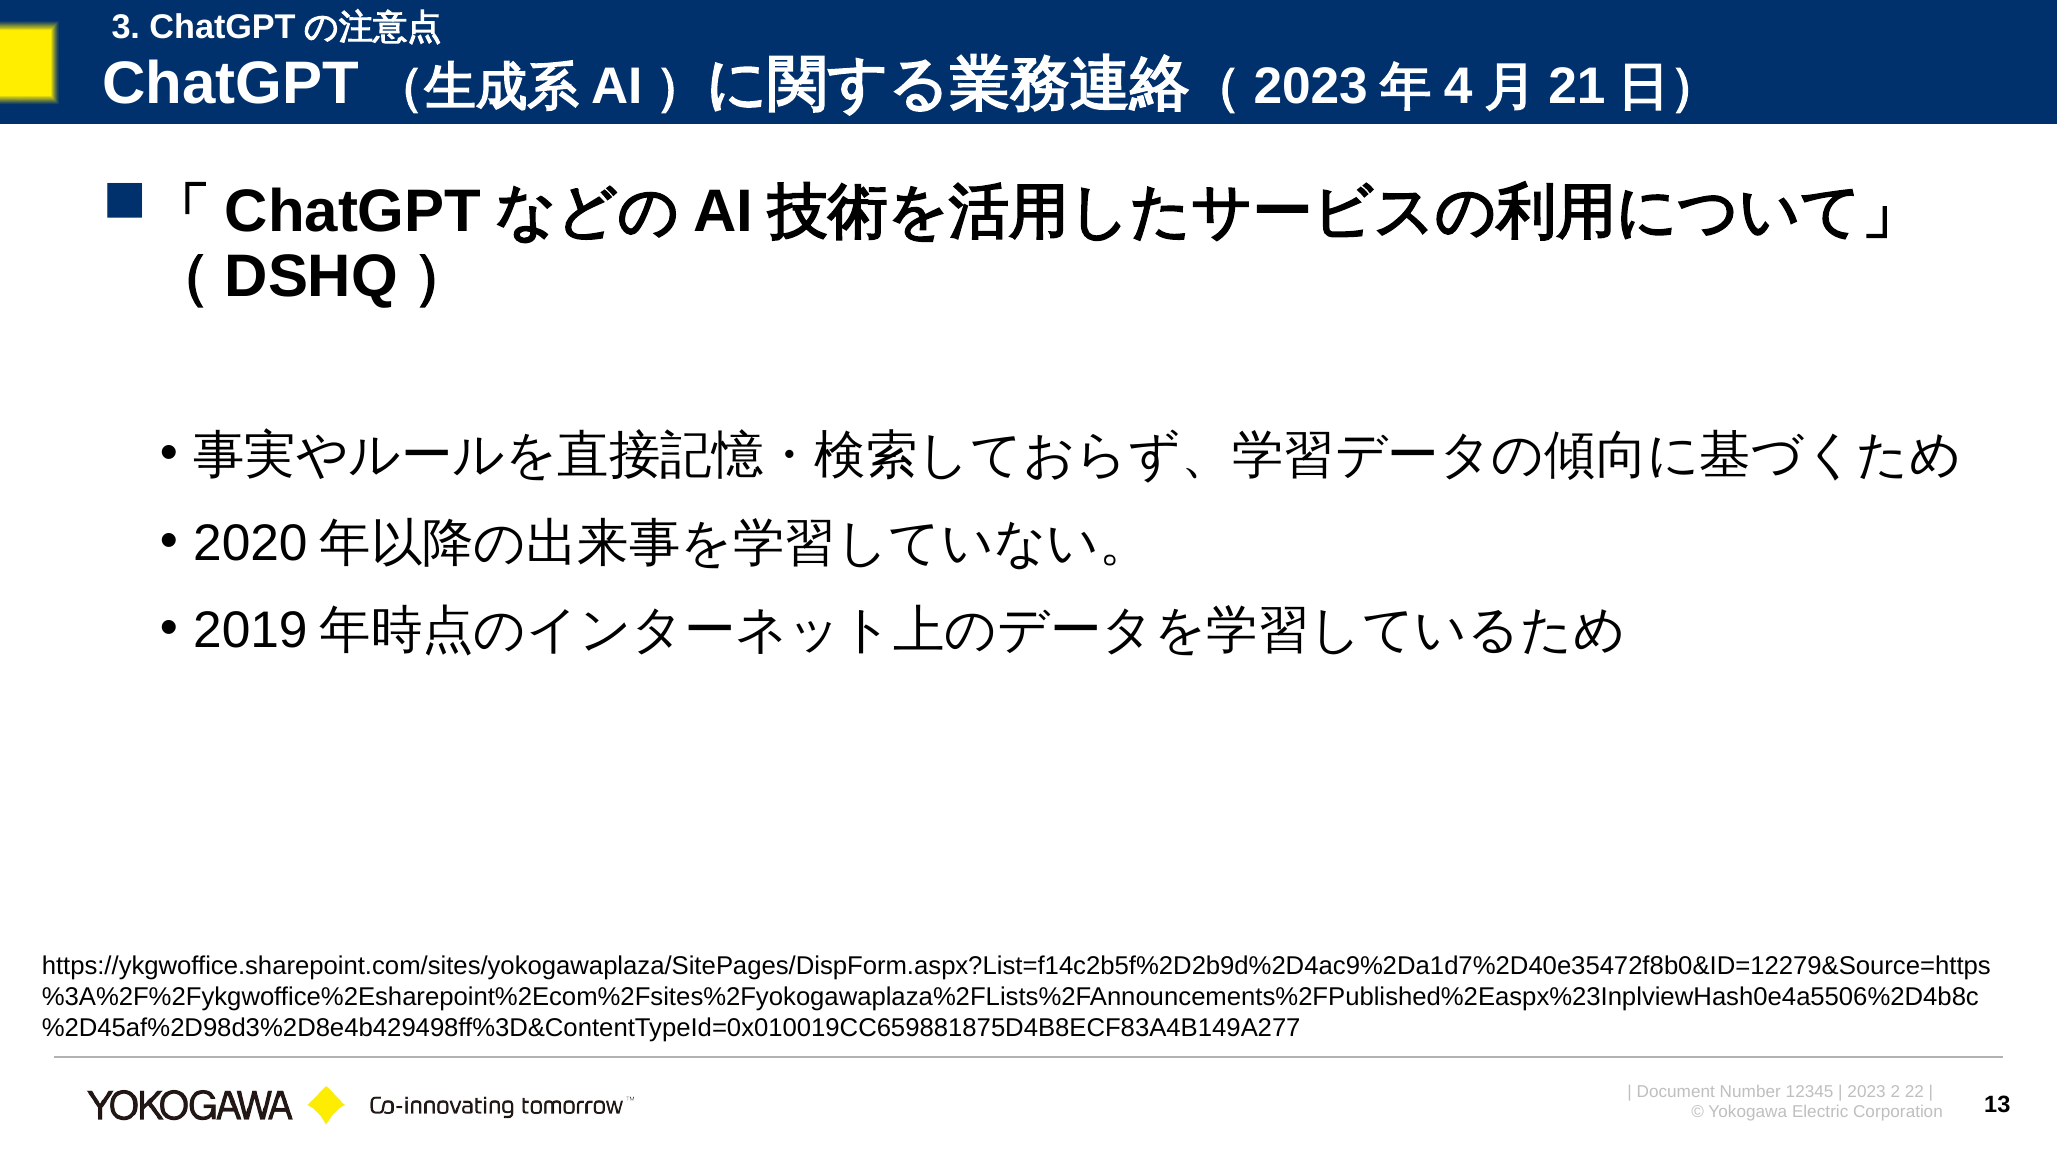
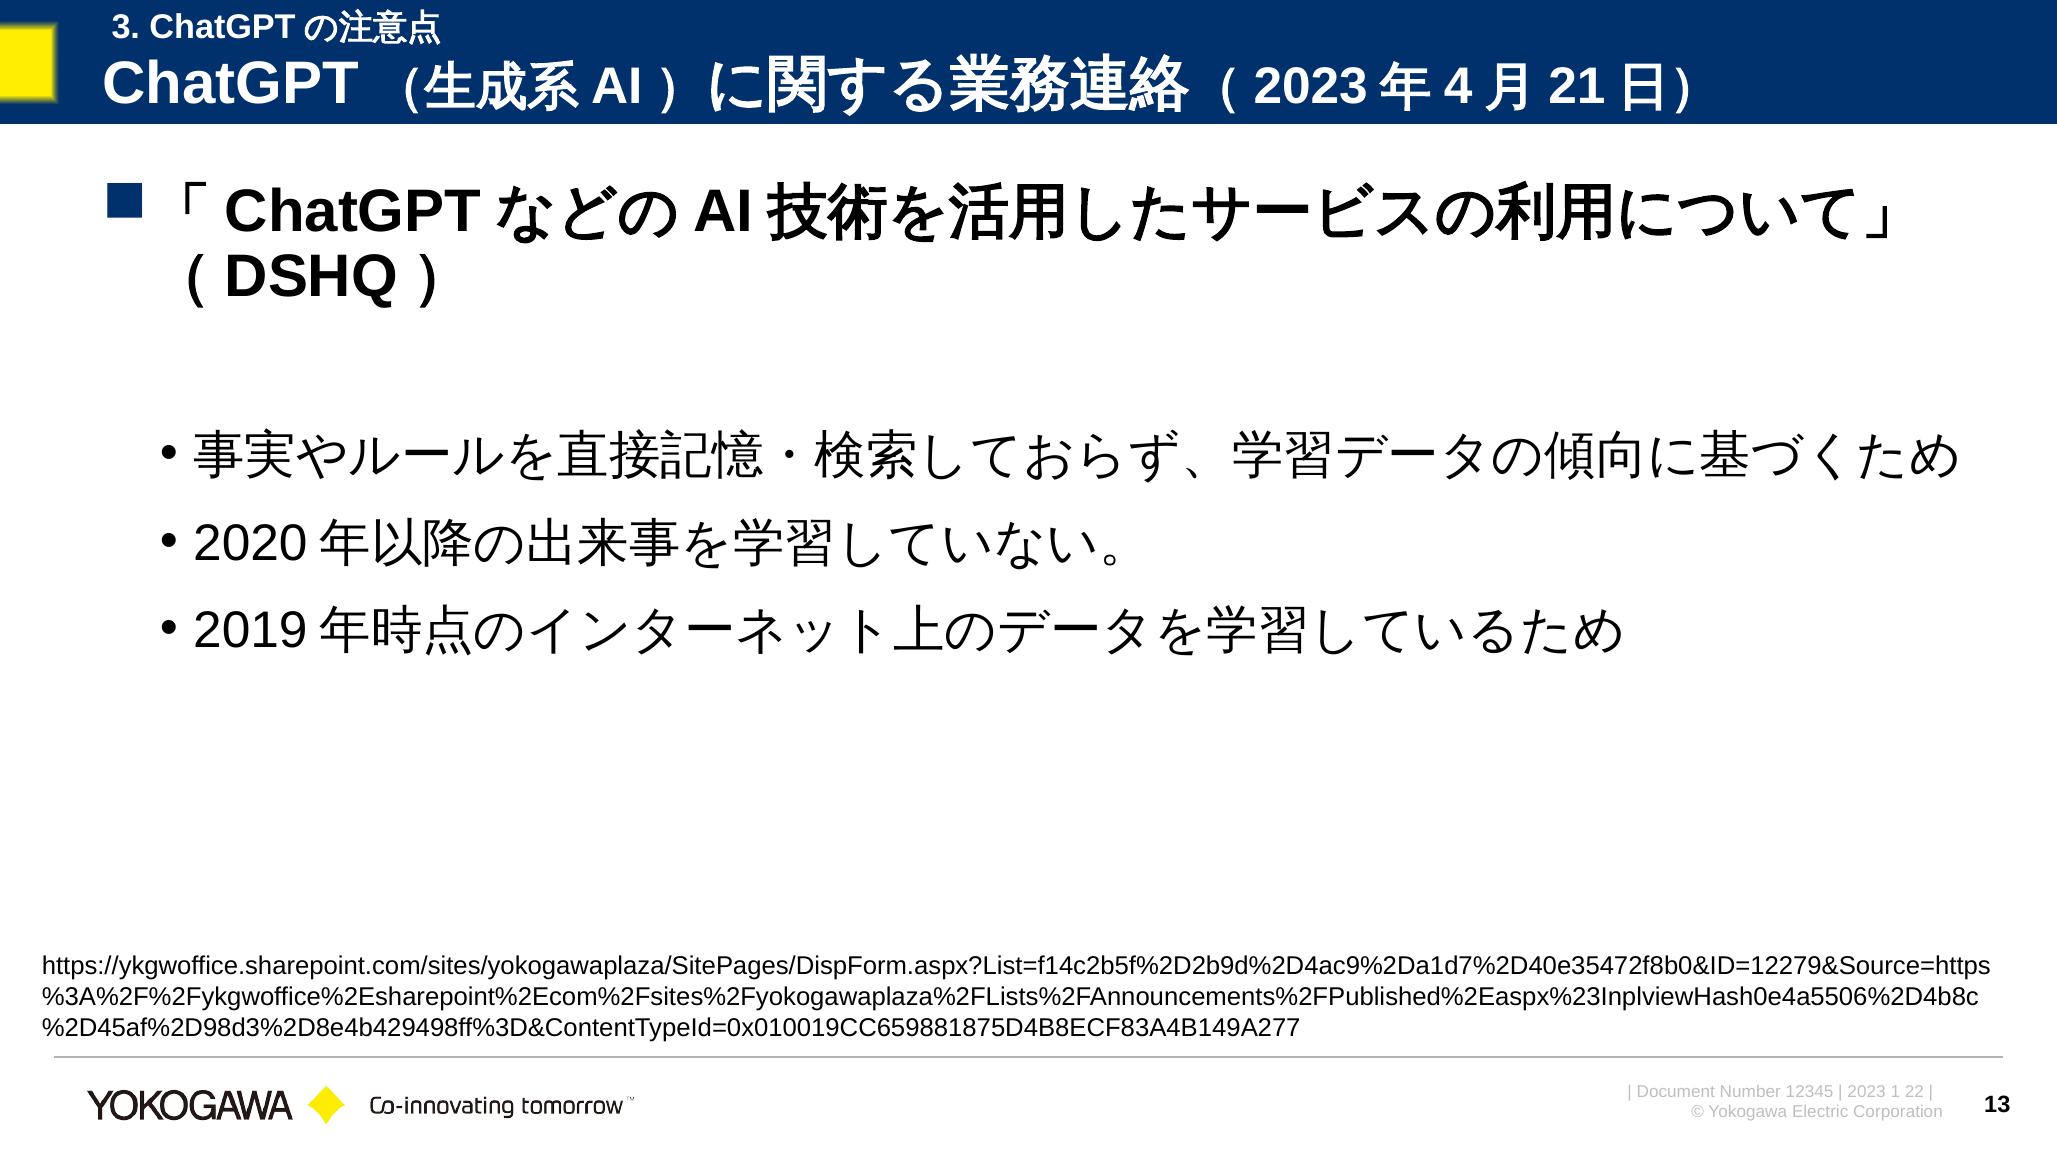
2: 2 -> 1 (1895, 1091)
